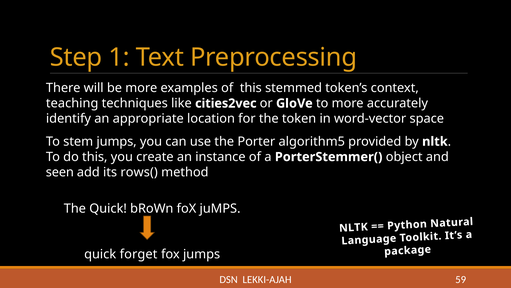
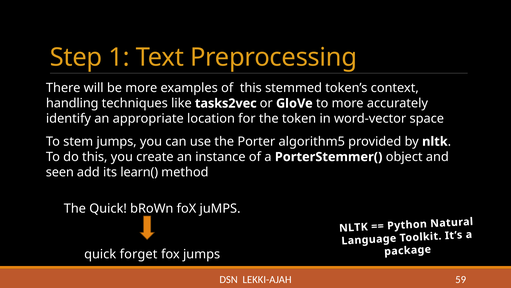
teaching: teaching -> handling (72, 103)
cities2vec: cities2vec -> tasks2vec (226, 103)
rows(: rows( -> learn( (139, 172)
